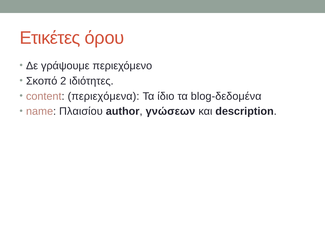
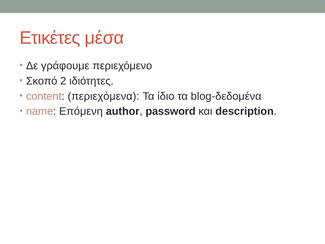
όρου: όρου -> μέσα (104, 38)
γράψουμε: γράψουμε -> γράφουμε (65, 66)
Πλαισίου: Πλαισίου -> Επόμενη (81, 111)
γνώσεων: γνώσεων -> password (171, 111)
